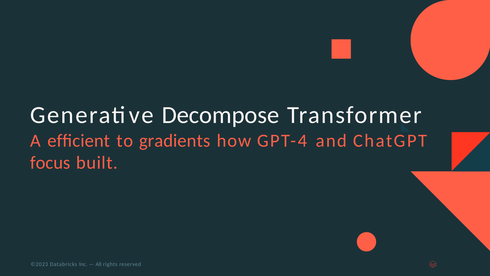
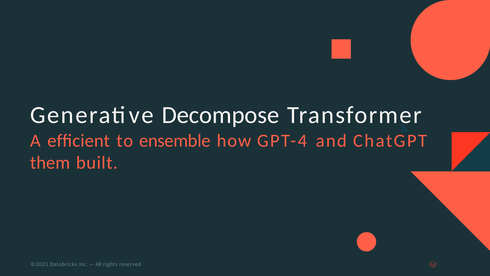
gradients: gradients -> ensemble (175, 141)
focus: focus -> them (50, 163)
